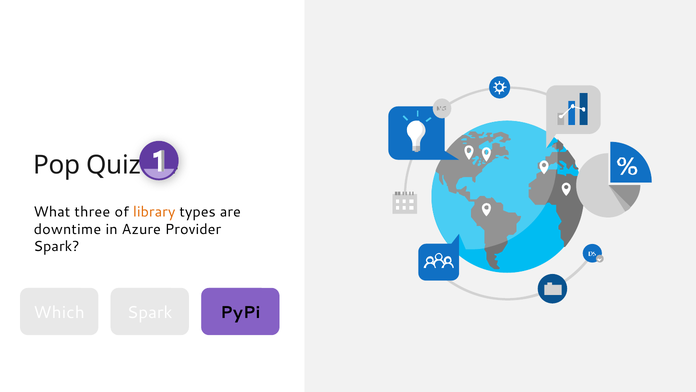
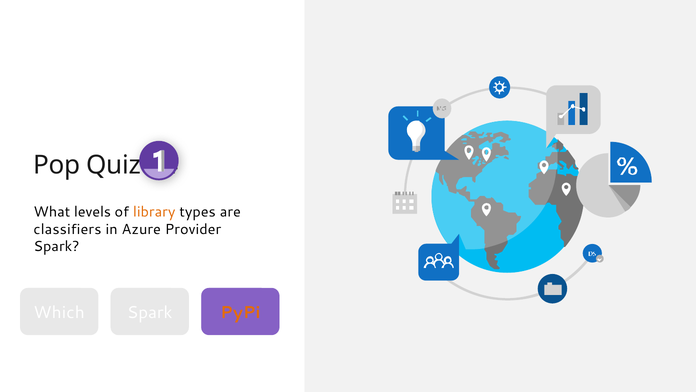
three: three -> levels (93, 212)
downtime: downtime -> classifiers (67, 229)
PyPi colour: black -> orange (240, 312)
